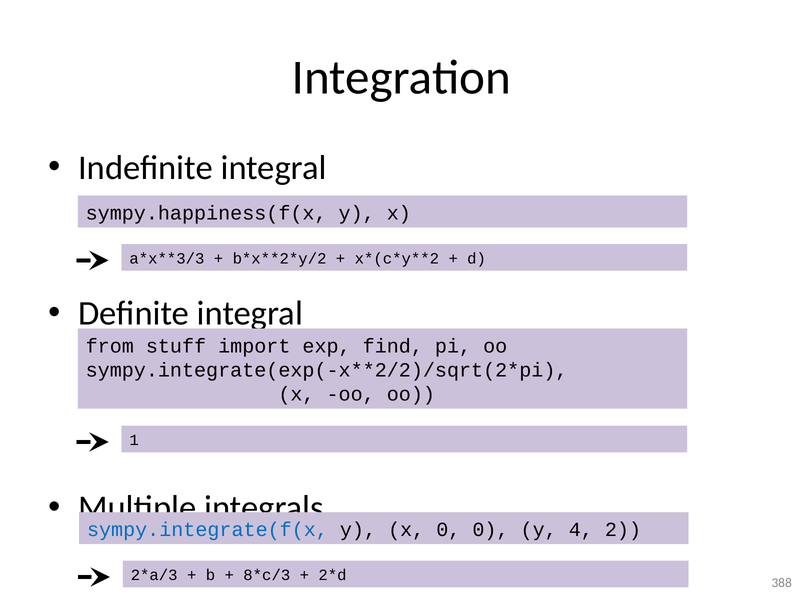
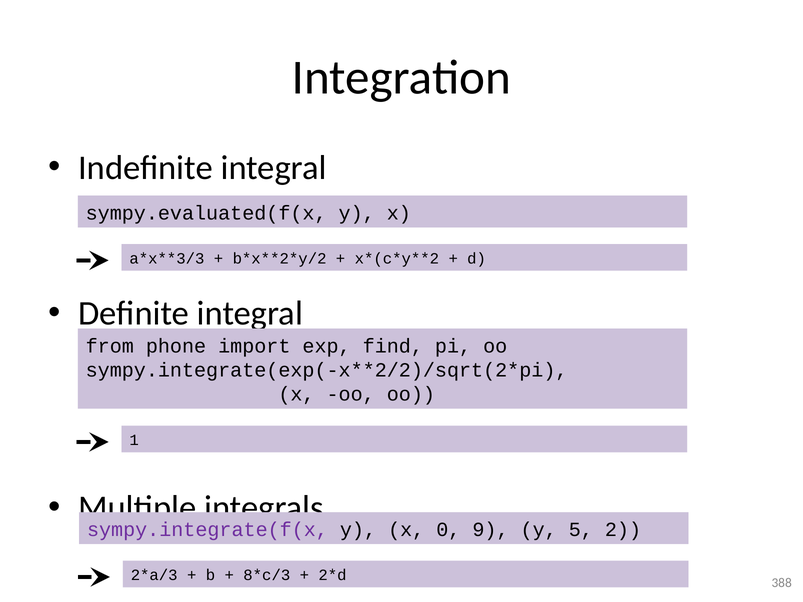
sympy.happiness(f(x: sympy.happiness(f(x -> sympy.evaluated(f(x (206, 213)
stuff: stuff -> phone (176, 346)
sympy.integrate(f(x colour: blue -> purple (207, 530)
0 0: 0 -> 9 (491, 530)
4: 4 -> 5 (581, 530)
